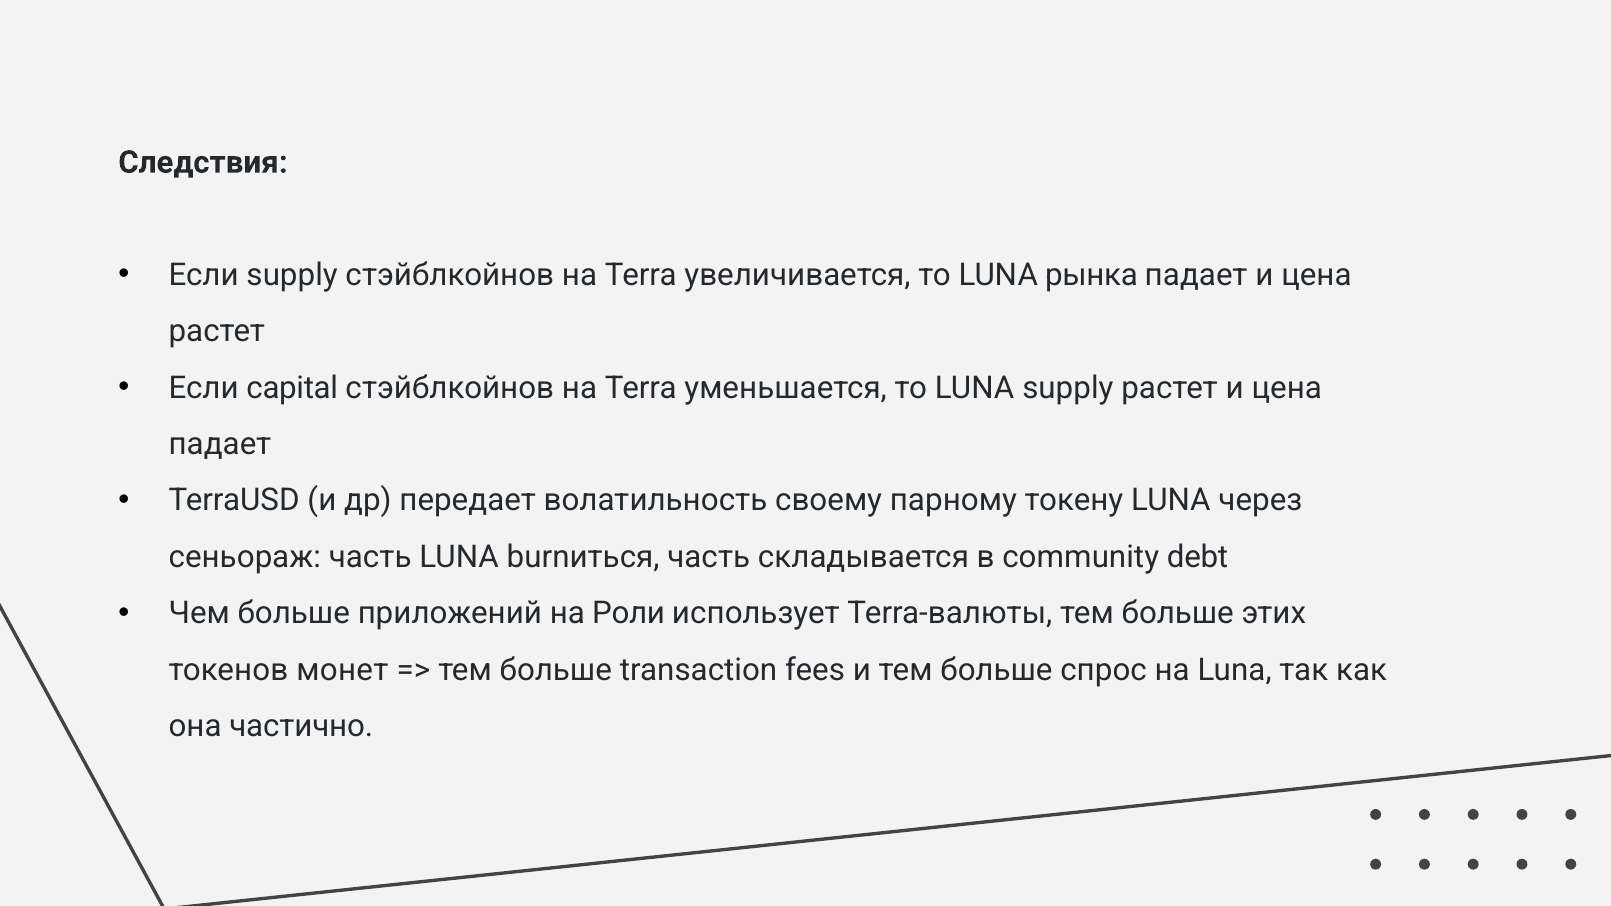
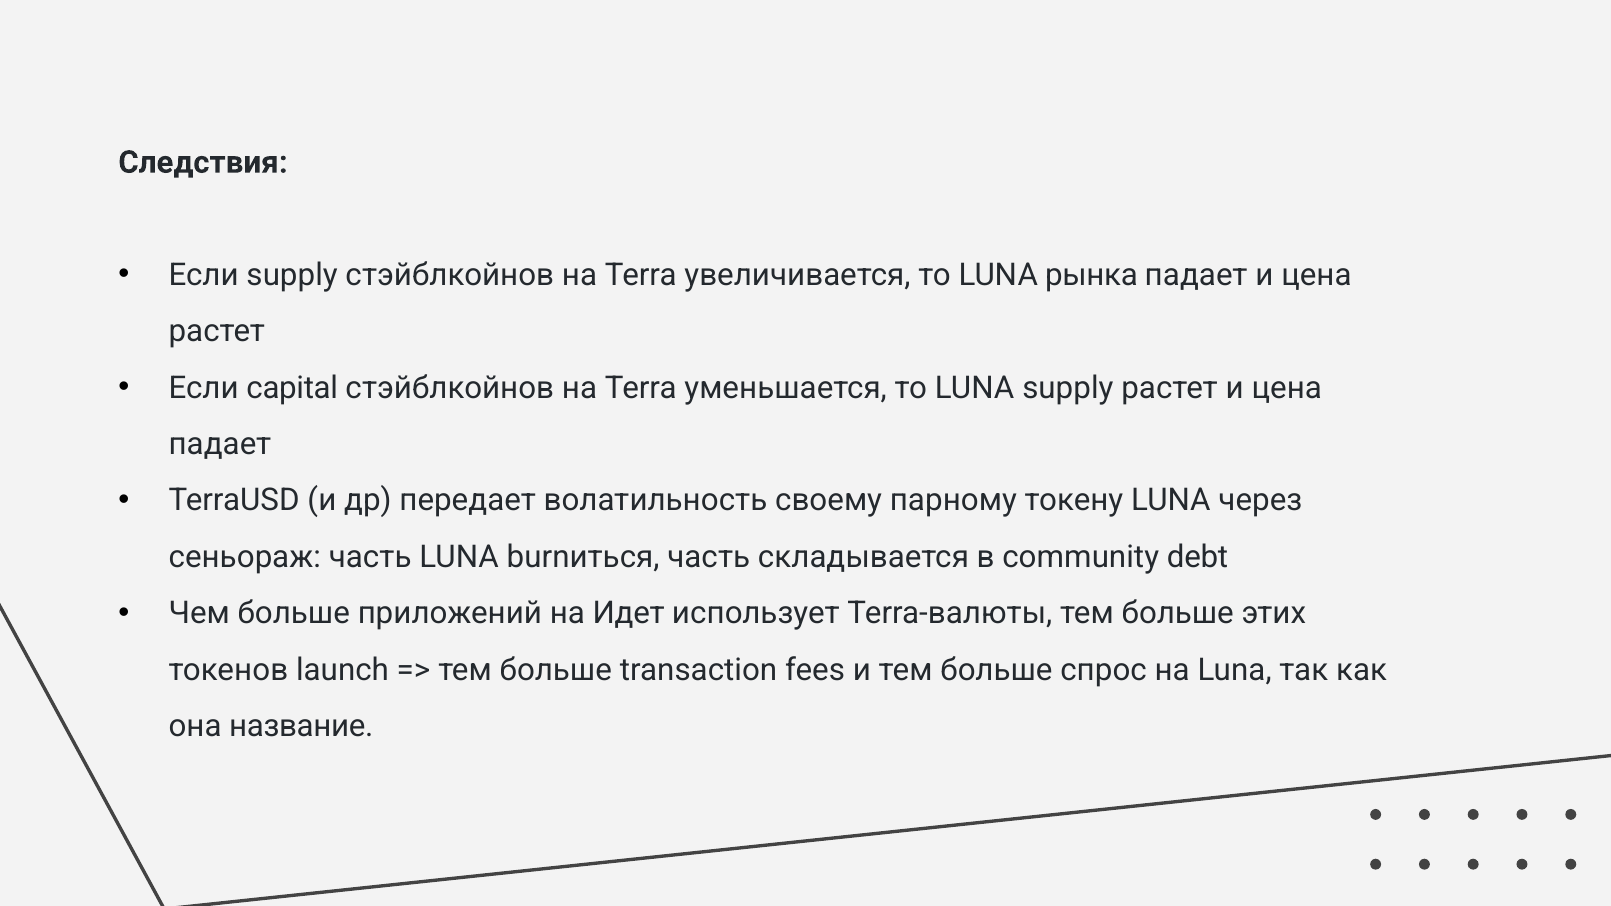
Роли: Роли -> Идет (629, 614)
монет: монет -> launch (343, 670)
частично: частично -> название (301, 726)
